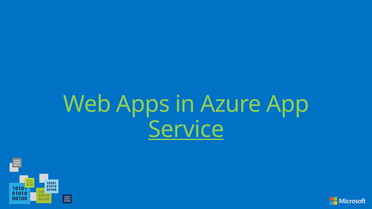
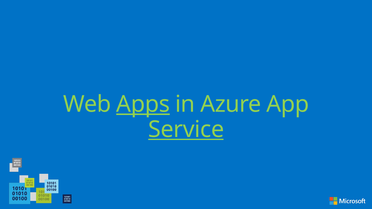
Apps underline: none -> present (143, 104)
